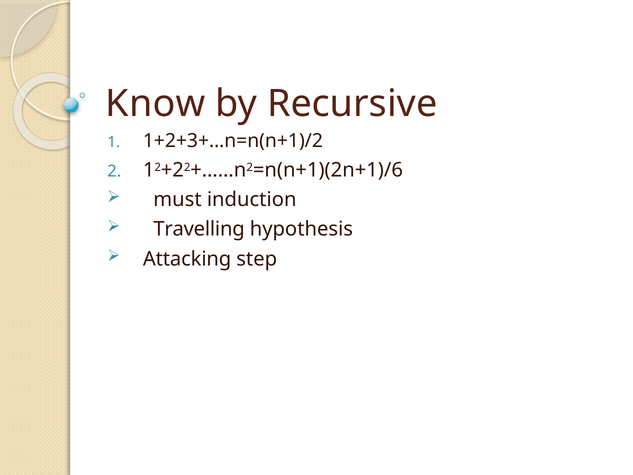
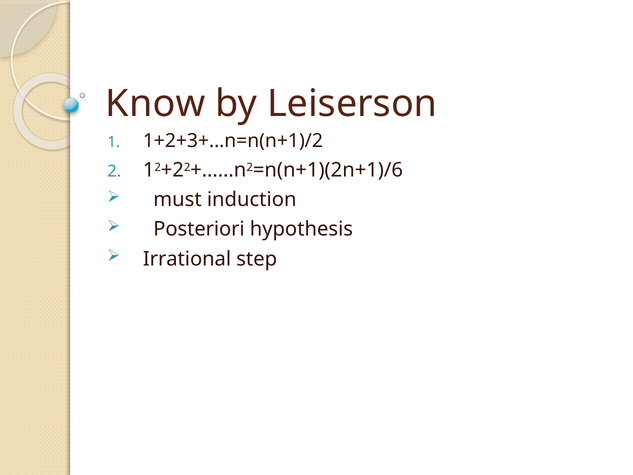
Recursive: Recursive -> Leiserson (352, 104)
Travelling: Travelling -> Posteriori (199, 229)
Attacking: Attacking -> Irrational (187, 259)
